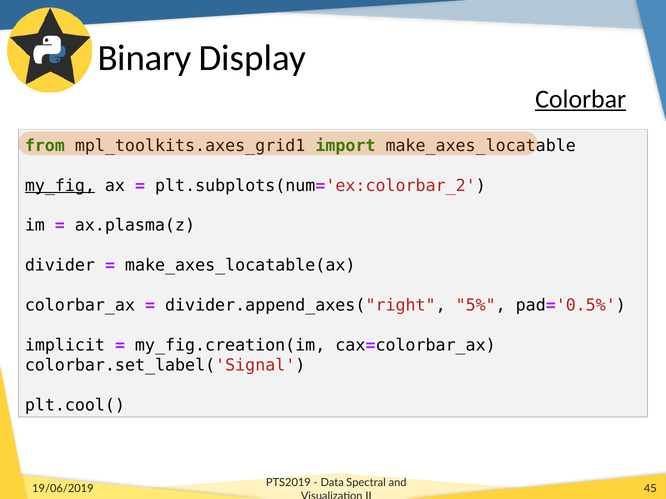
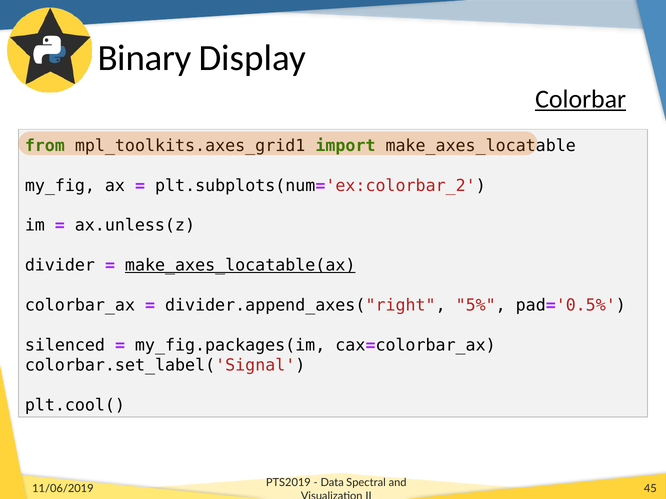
my_fig underline: present -> none (60, 186)
ax.plasma(z: ax.plasma(z -> ax.unless(z (135, 226)
make_axes_locatable(ax underline: none -> present (240, 266)
implicit: implicit -> silenced (65, 346)
my_fig.creation(im: my_fig.creation(im -> my_fig.packages(im (230, 346)
19/06/2019: 19/06/2019 -> 11/06/2019 (63, 489)
